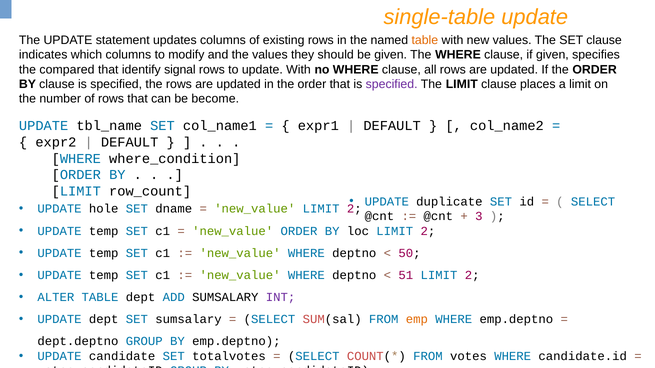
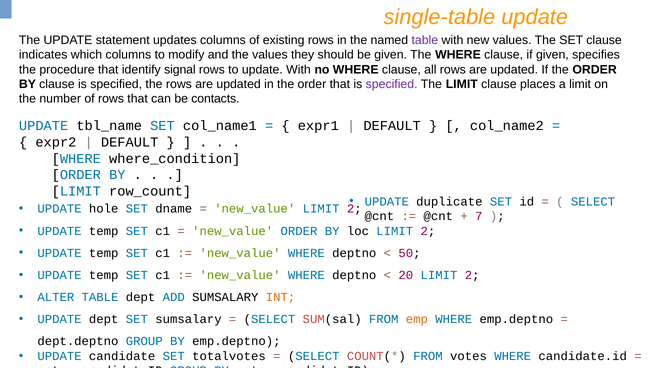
table colour: orange -> purple (425, 40)
compared: compared -> procedure (67, 70)
become: become -> contacts (215, 99)
3: 3 -> 7 (479, 217)
51: 51 -> 20 (406, 275)
INT colour: purple -> orange (281, 298)
